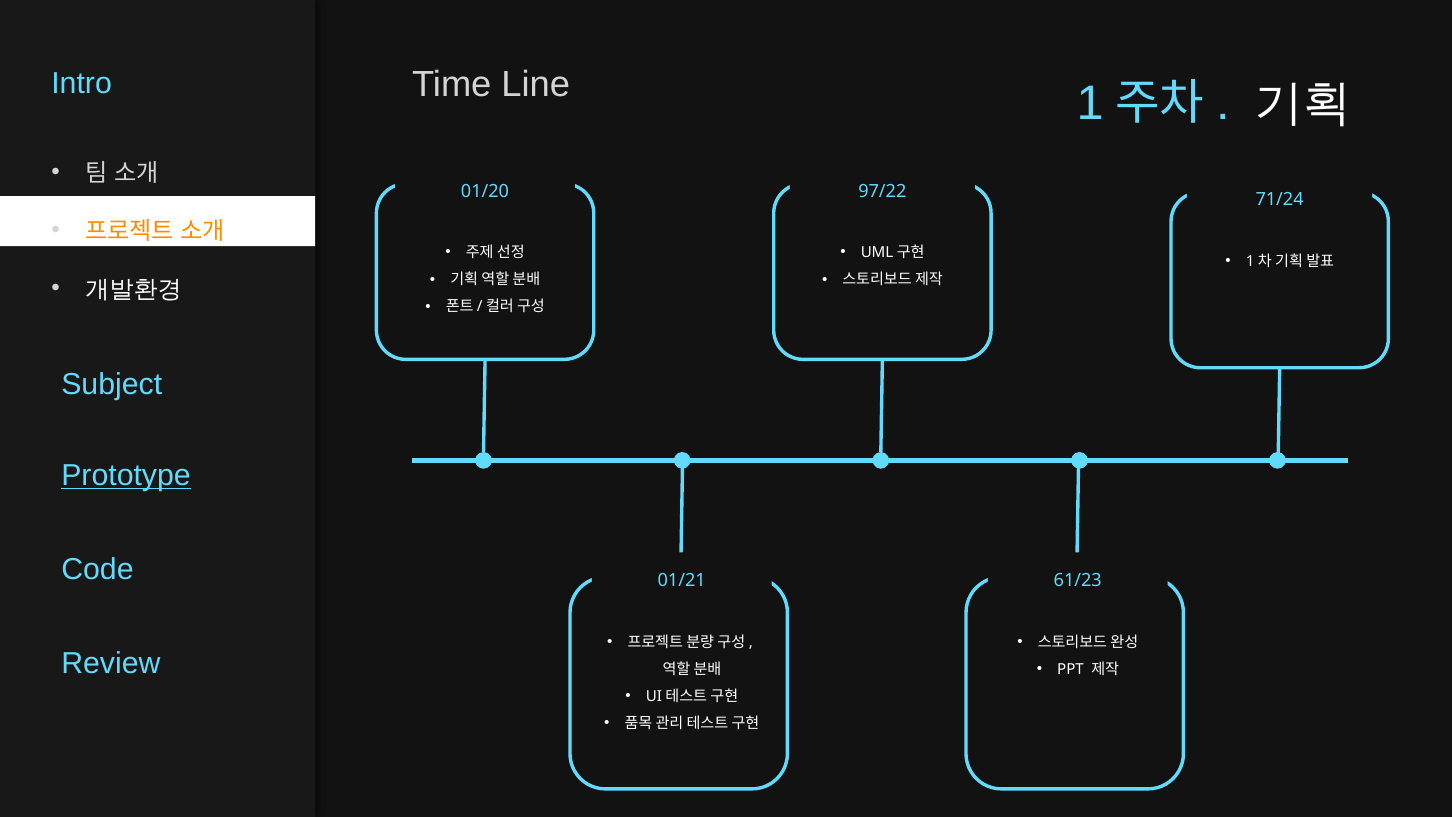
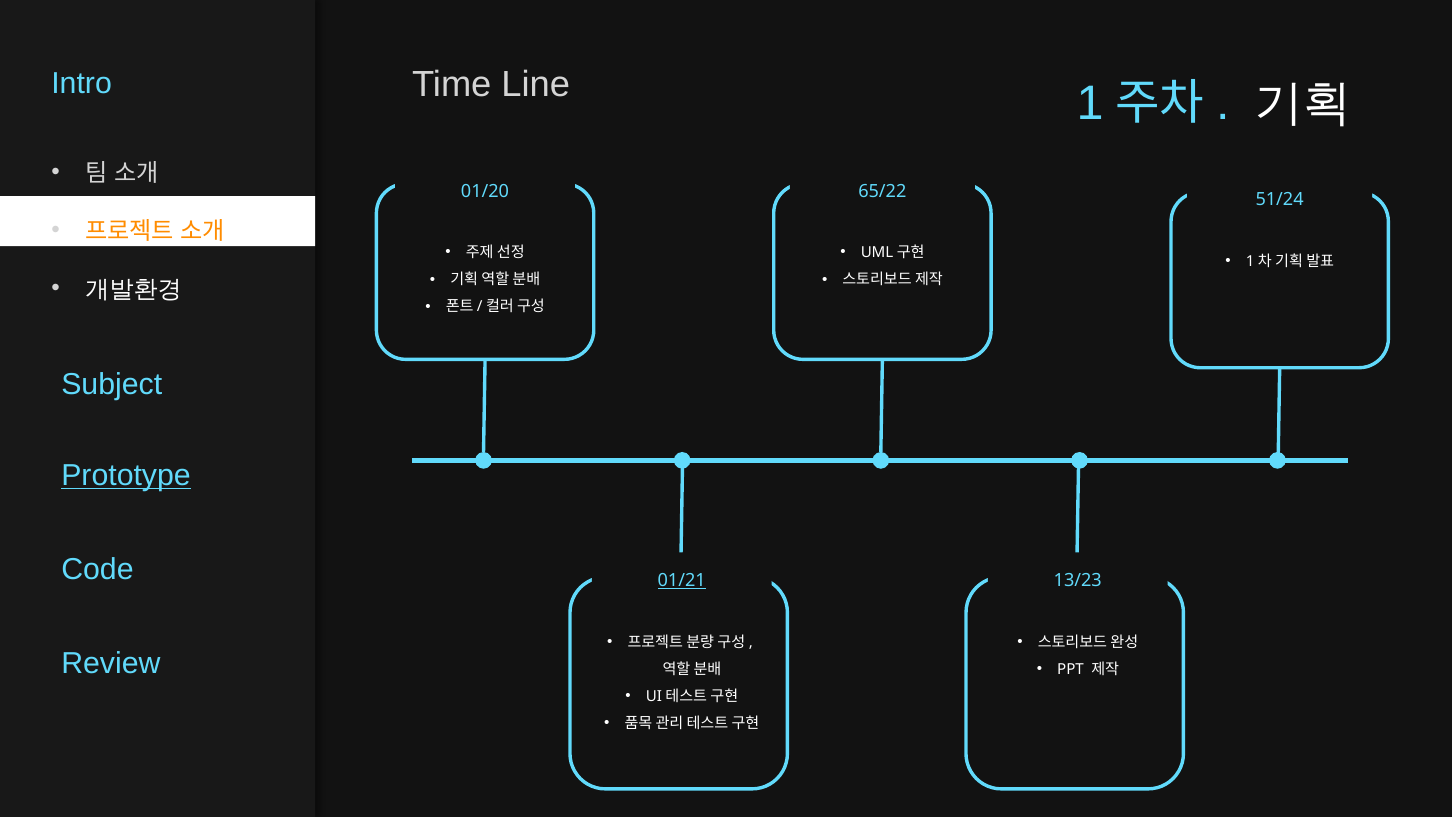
97/22: 97/22 -> 65/22 (882, 191)
71/24: 71/24 -> 51/24 (1280, 200)
01/21 underline: none -> present (682, 581)
61/23: 61/23 -> 13/23 (1078, 581)
